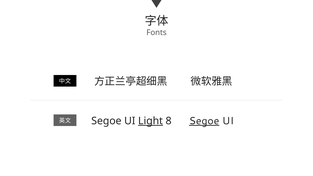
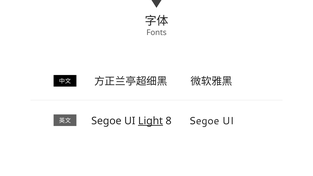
Segoe underline: present -> none (204, 121)
